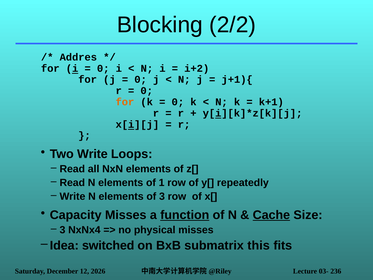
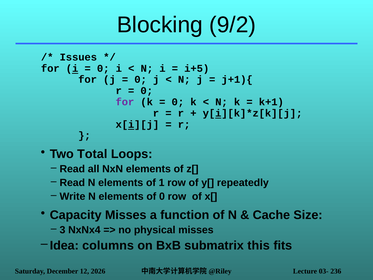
2/2: 2/2 -> 9/2 (233, 25)
Addres: Addres -> Issues (78, 57)
i+2: i+2 -> i+5 (197, 68)
for colour: orange -> purple (125, 102)
Two Write: Write -> Total (92, 154)
of 3: 3 -> 0 (162, 196)
function underline: present -> none (185, 215)
Cache underline: present -> none (271, 215)
switched: switched -> columns (108, 245)
